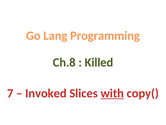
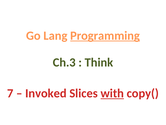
Programming underline: none -> present (105, 36)
Ch.8: Ch.8 -> Ch.3 (64, 62)
Killed: Killed -> Think (99, 62)
